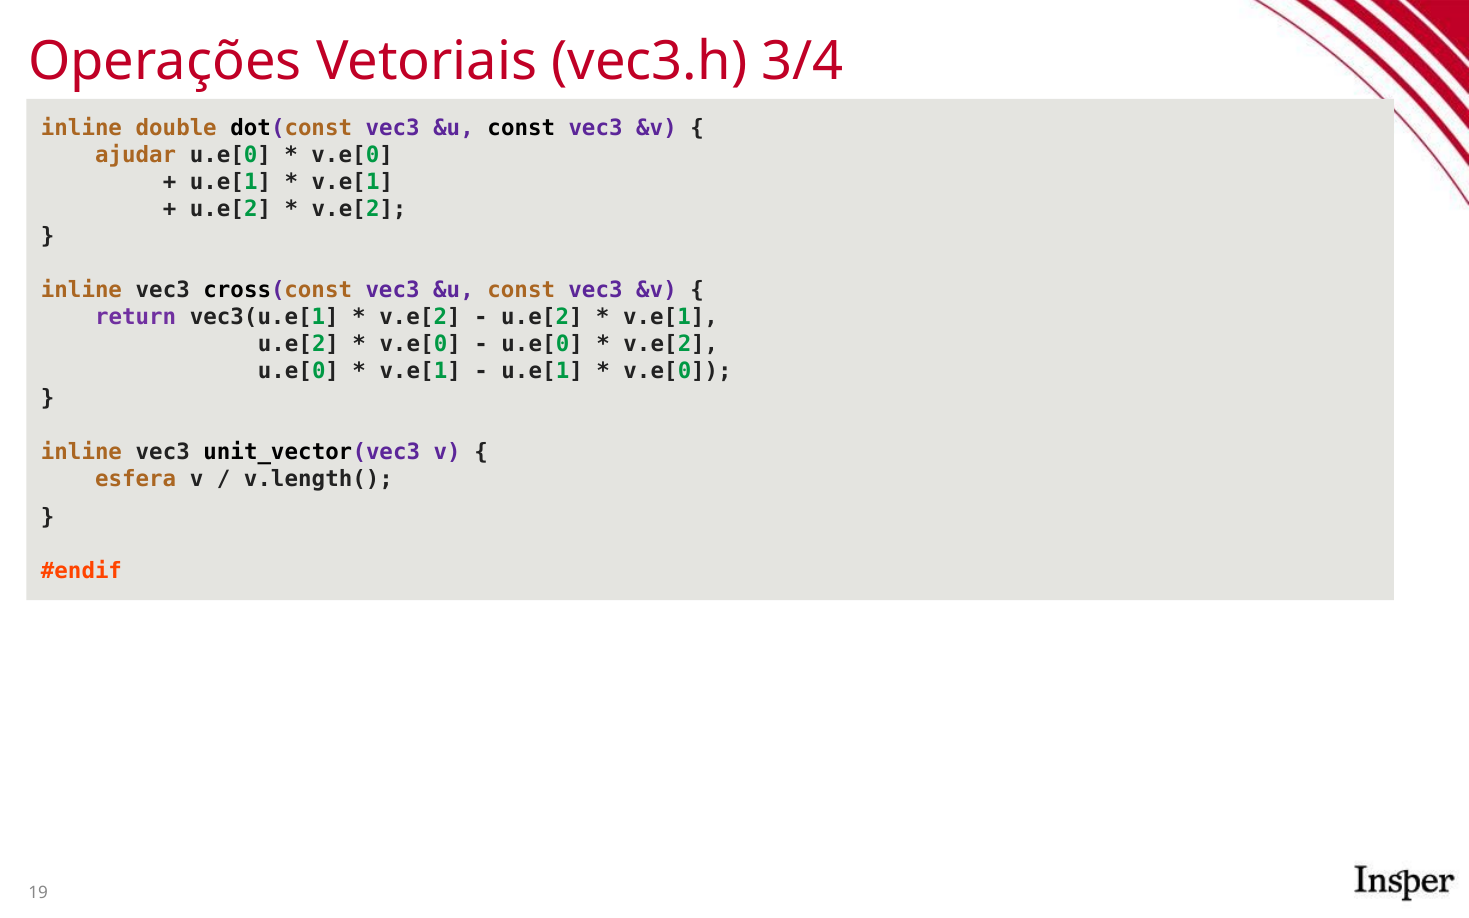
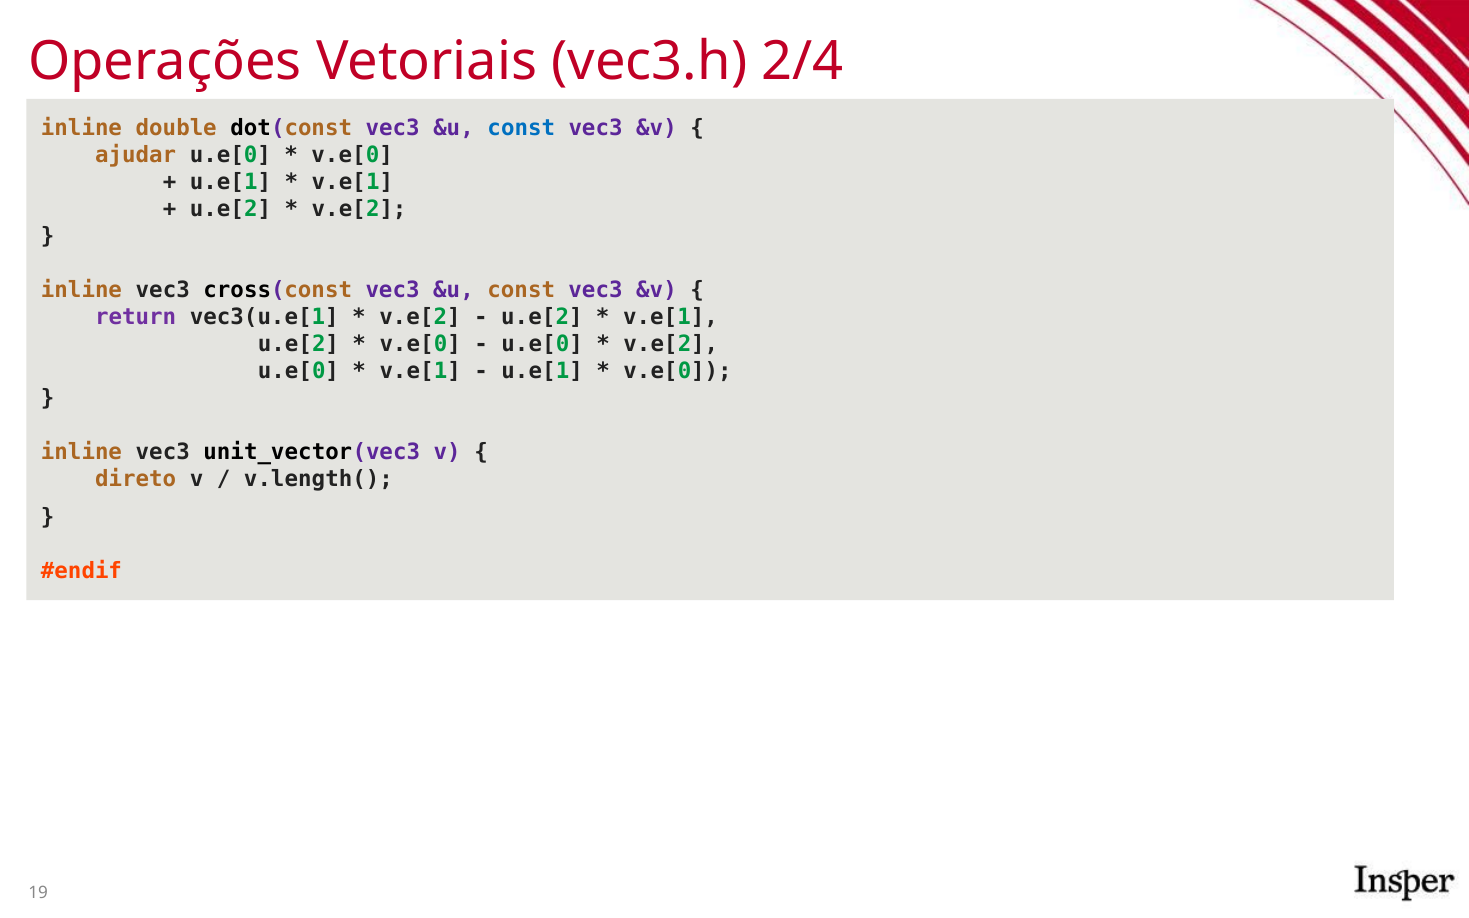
3/4: 3/4 -> 2/4 (803, 62)
const colour: black -> blue (521, 128)
esfera: esfera -> direto (136, 479)
